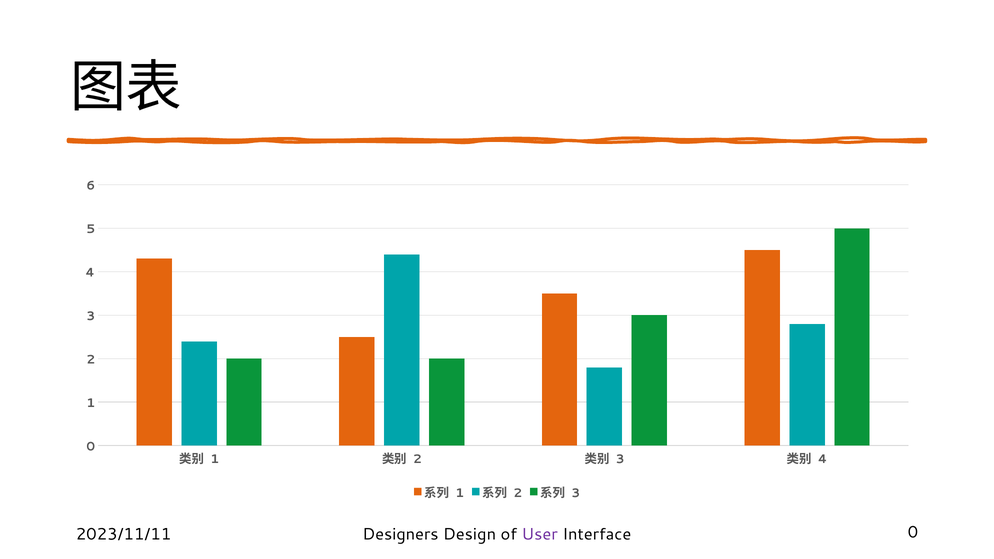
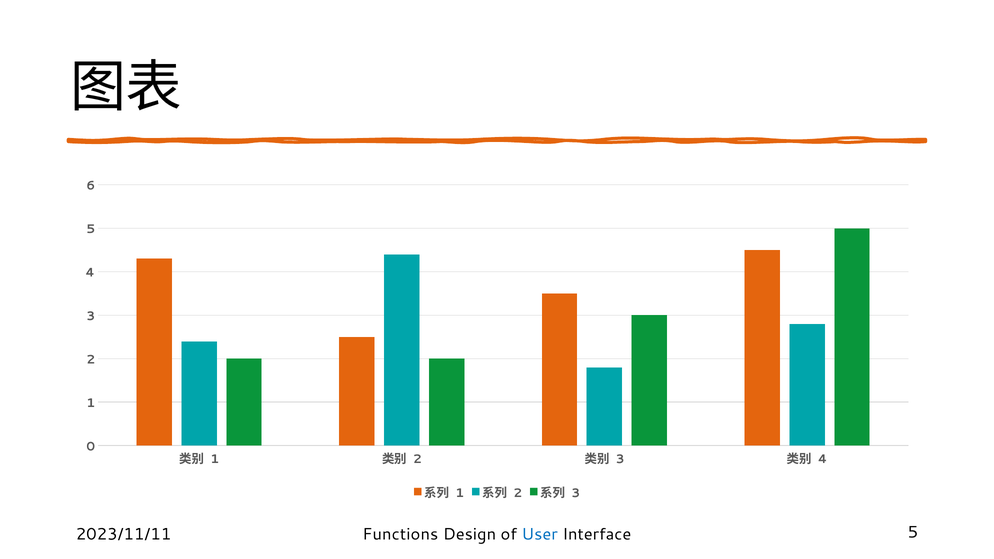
Designers: Designers -> Functions (400, 534)
User colour: purple -> blue (540, 534)
Interface 0: 0 -> 5 (913, 532)
